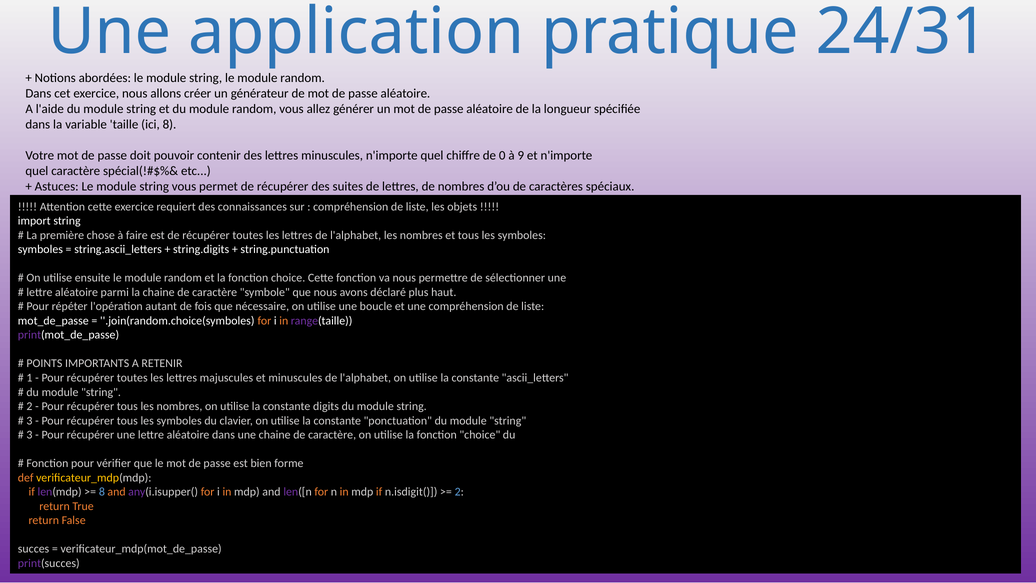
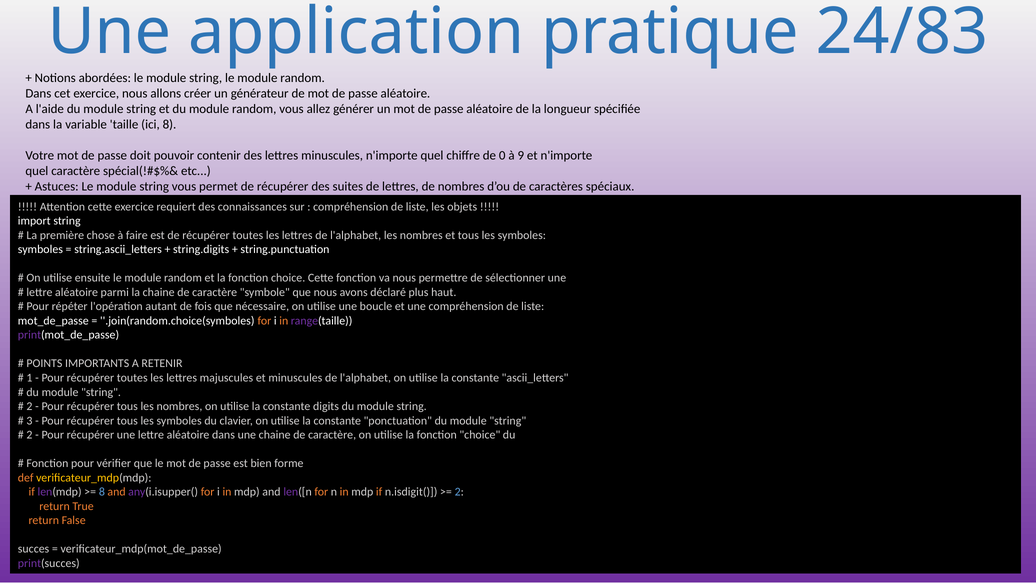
24/31: 24/31 -> 24/83 (902, 32)
3: 3 -> 2 (29, 435)
